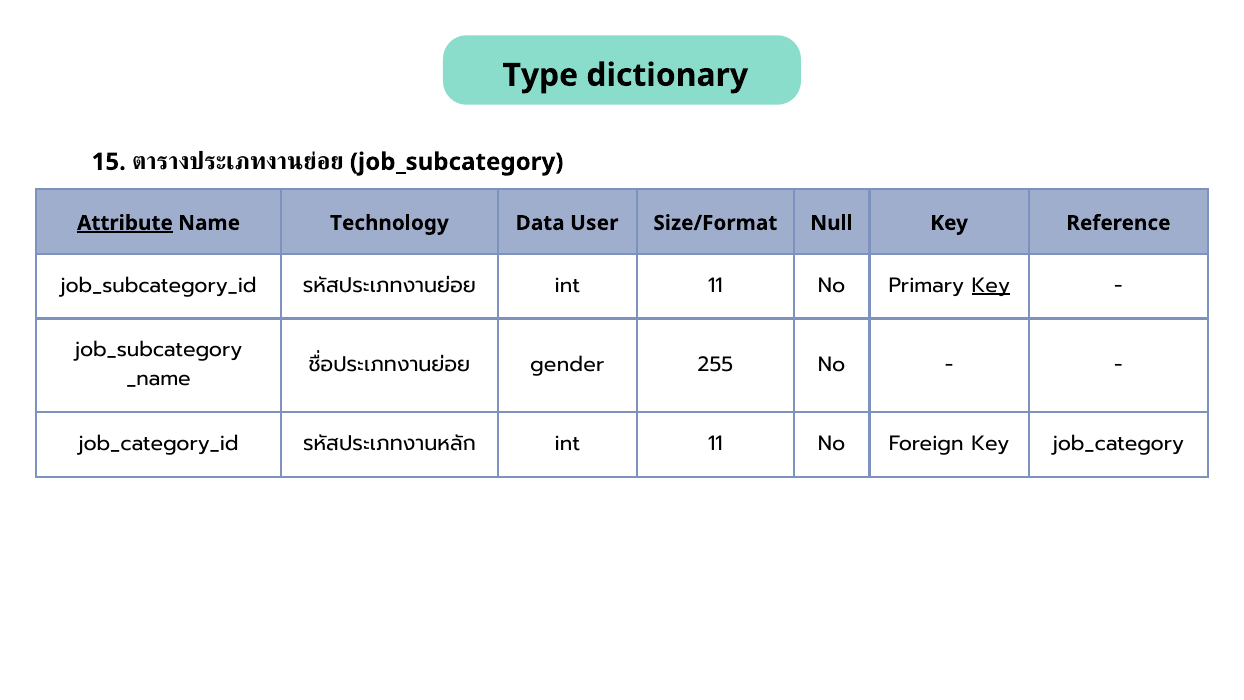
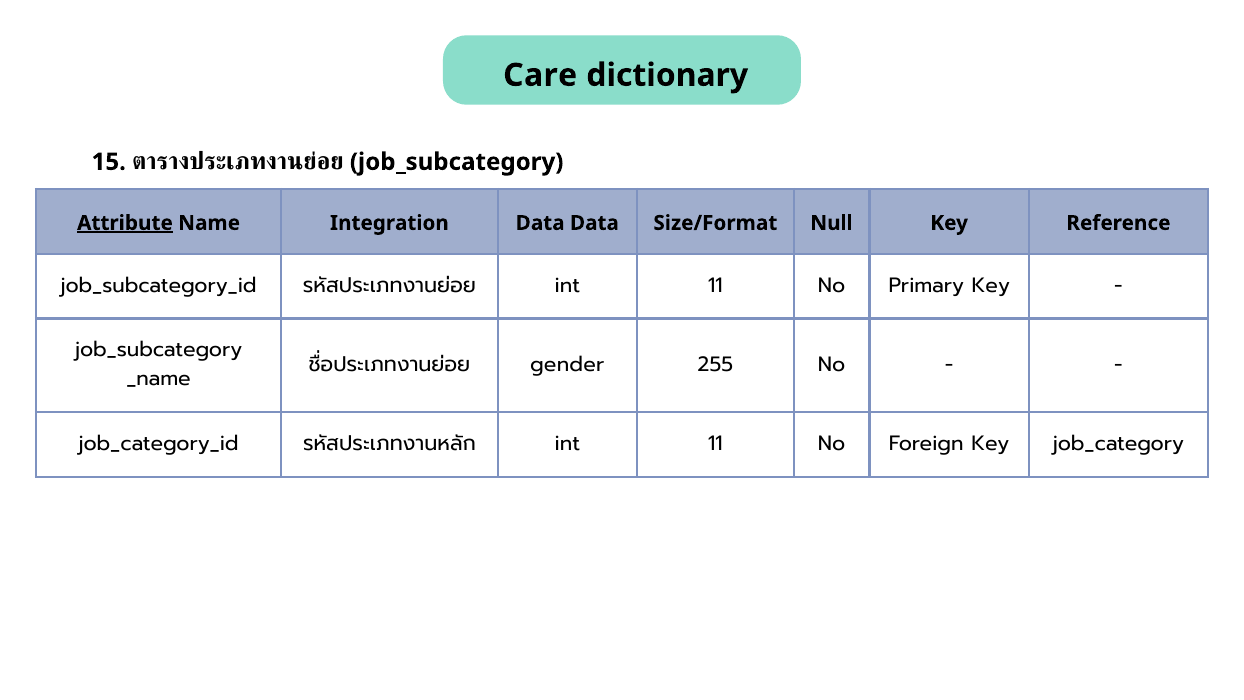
Type: Type -> Care (540, 75)
Technology: Technology -> Integration (389, 223)
Data User: User -> Data (594, 223)
Key underline: present -> none (991, 285)
